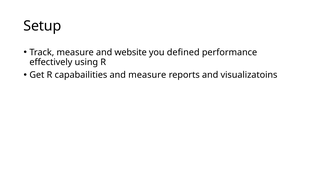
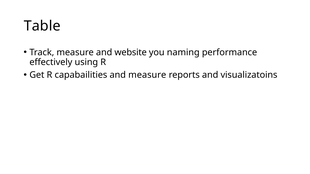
Setup: Setup -> Table (42, 26)
defined: defined -> naming (183, 52)
